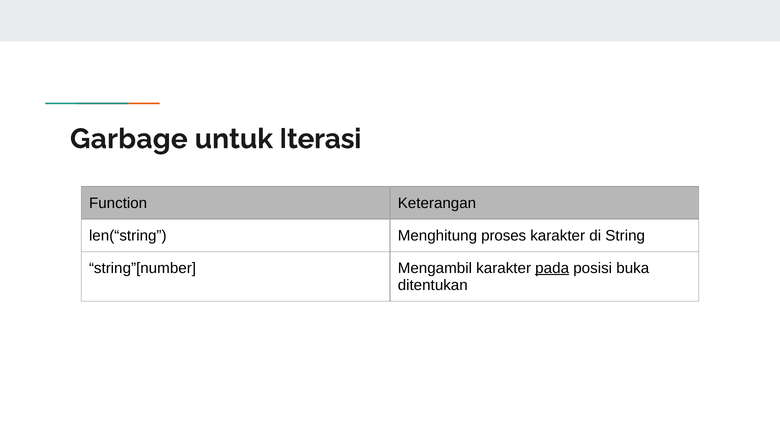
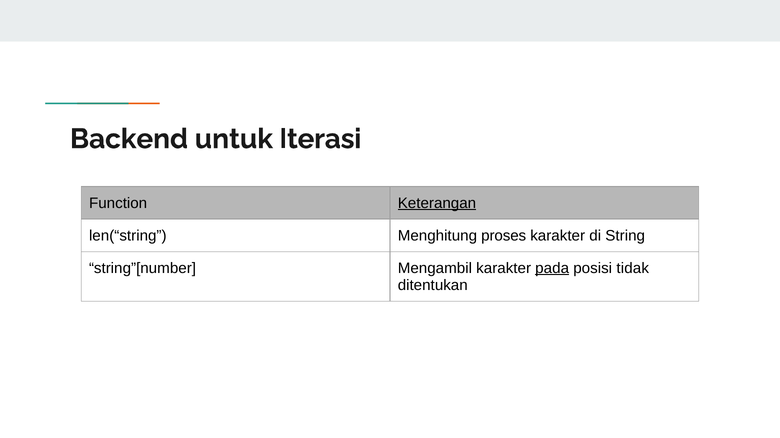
Garbage: Garbage -> Backend (129, 139)
Keterangan underline: none -> present (437, 203)
buka: buka -> tidak (633, 269)
